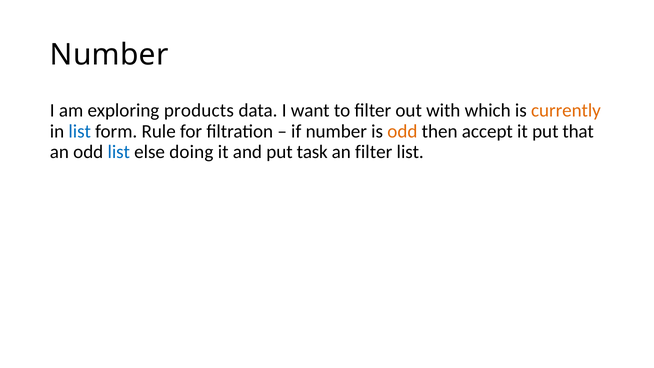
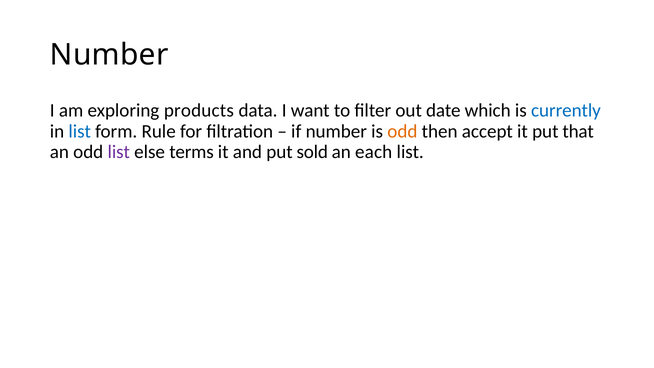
with: with -> date (443, 111)
currently colour: orange -> blue (566, 111)
list colour: blue -> purple (119, 152)
doing: doing -> terms (191, 152)
task: task -> sold (312, 152)
an filter: filter -> each (374, 152)
